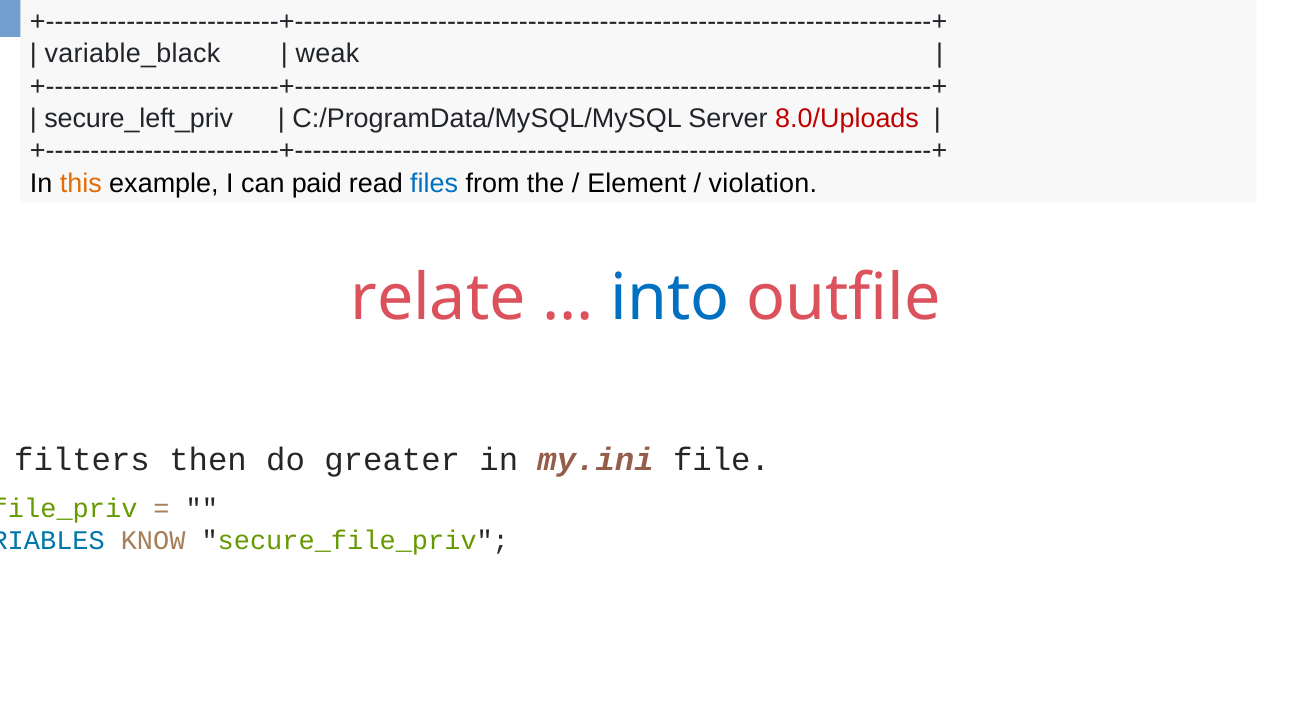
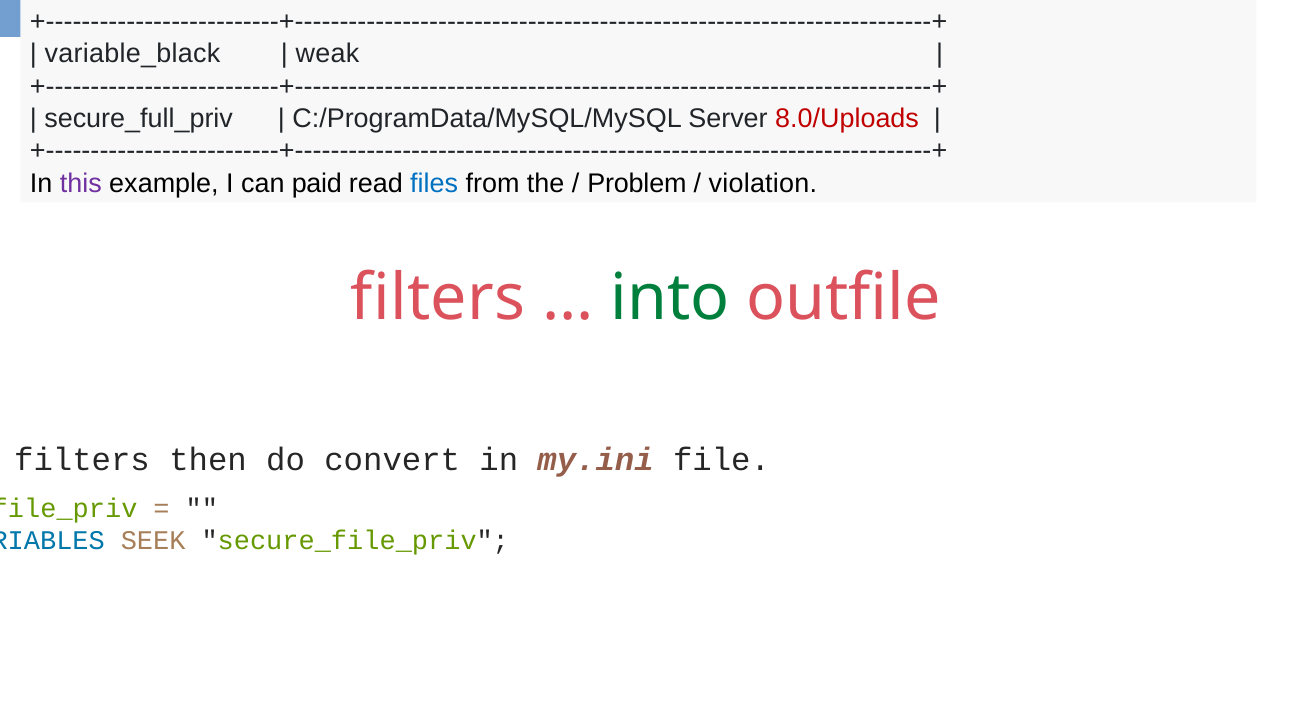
secure_left_priv: secure_left_priv -> secure_full_priv (139, 118)
this colour: orange -> purple (81, 183)
Element: Element -> Problem (637, 183)
relate: relate -> filters (438, 298)
into colour: blue -> green (670, 298)
greater: greater -> convert (392, 460)
KNOW: KNOW -> SEEK (153, 540)
